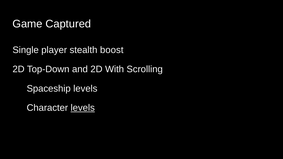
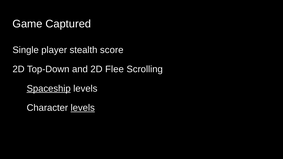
boost: boost -> score (112, 50)
With: With -> Flee (114, 69)
Spaceship underline: none -> present (49, 89)
